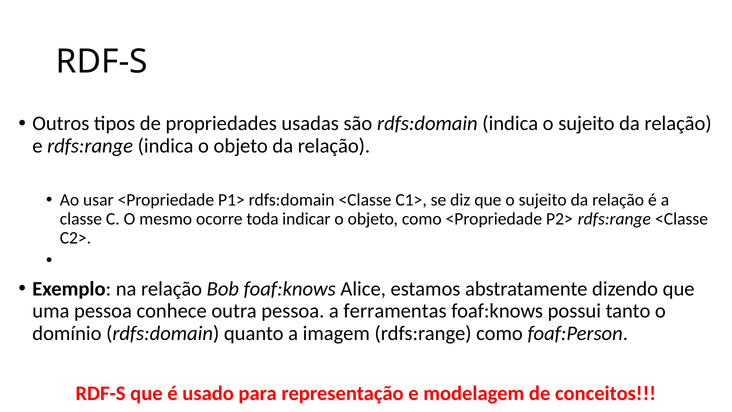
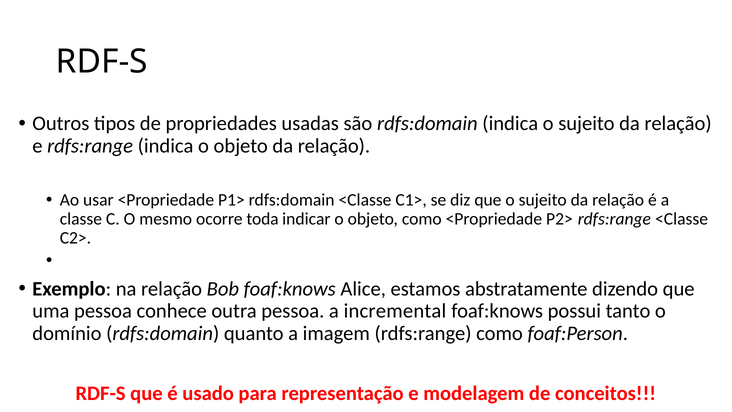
ferramentas: ferramentas -> incremental (395, 311)
